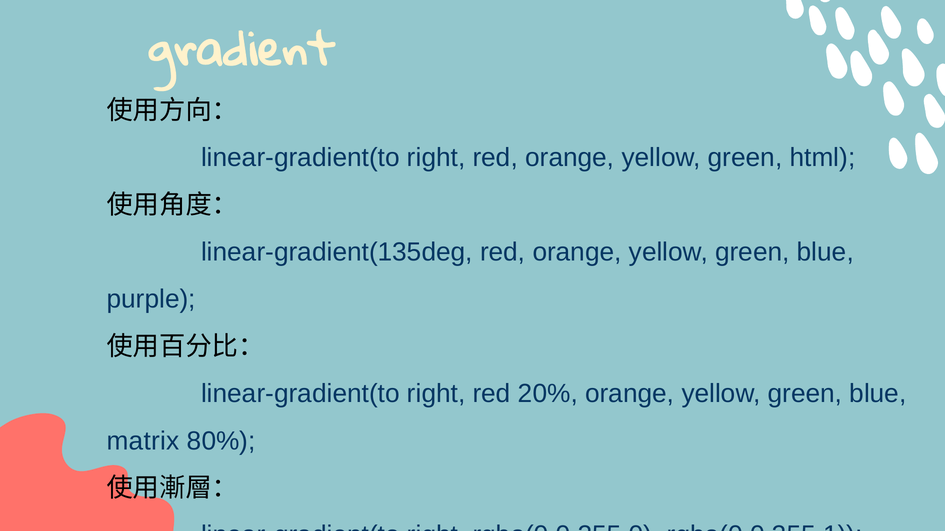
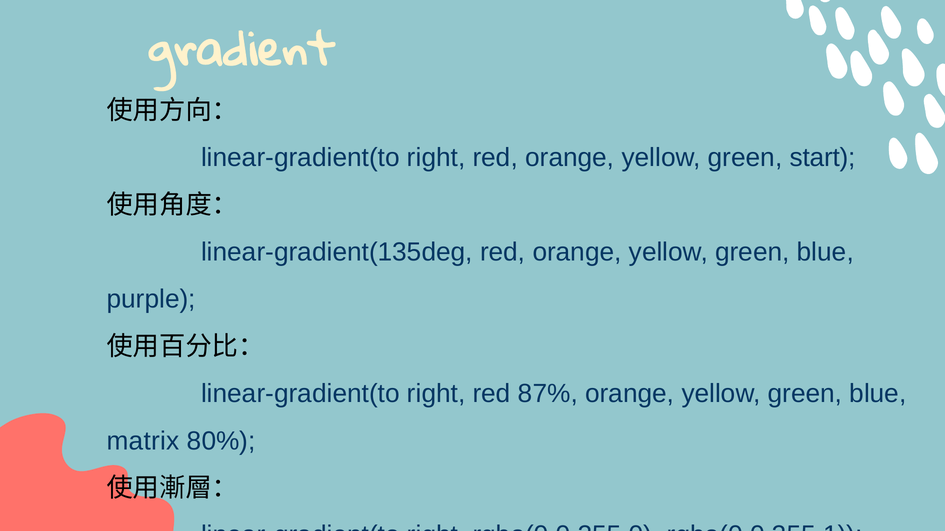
html: html -> start (823, 158)
20%: 20% -> 87% (548, 394)
